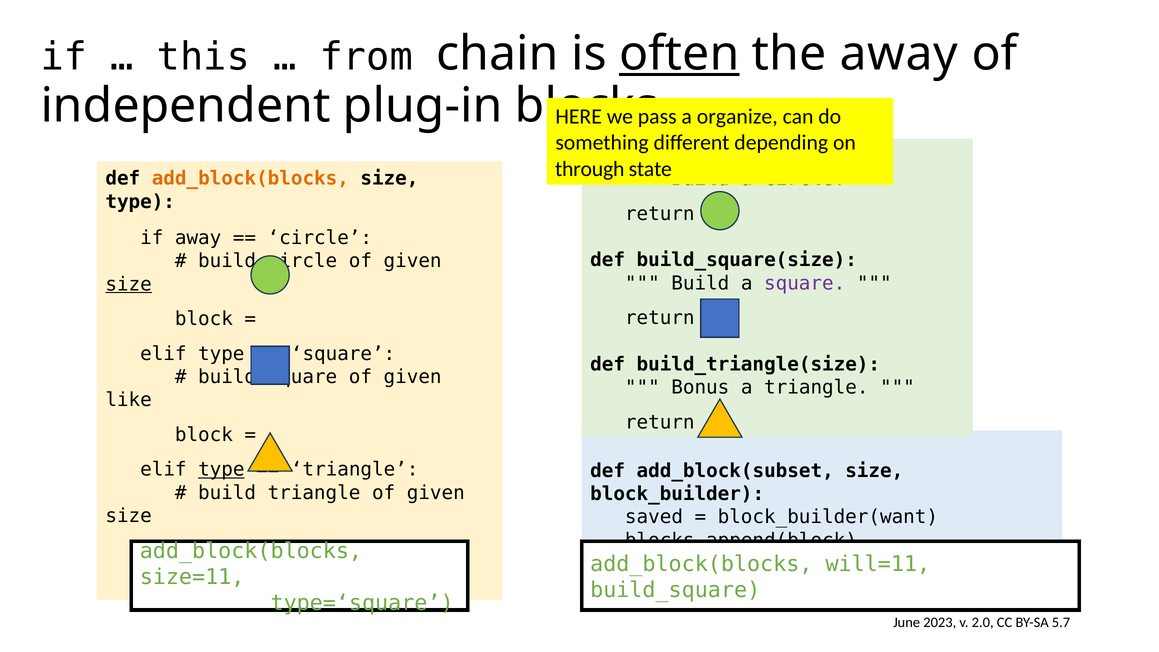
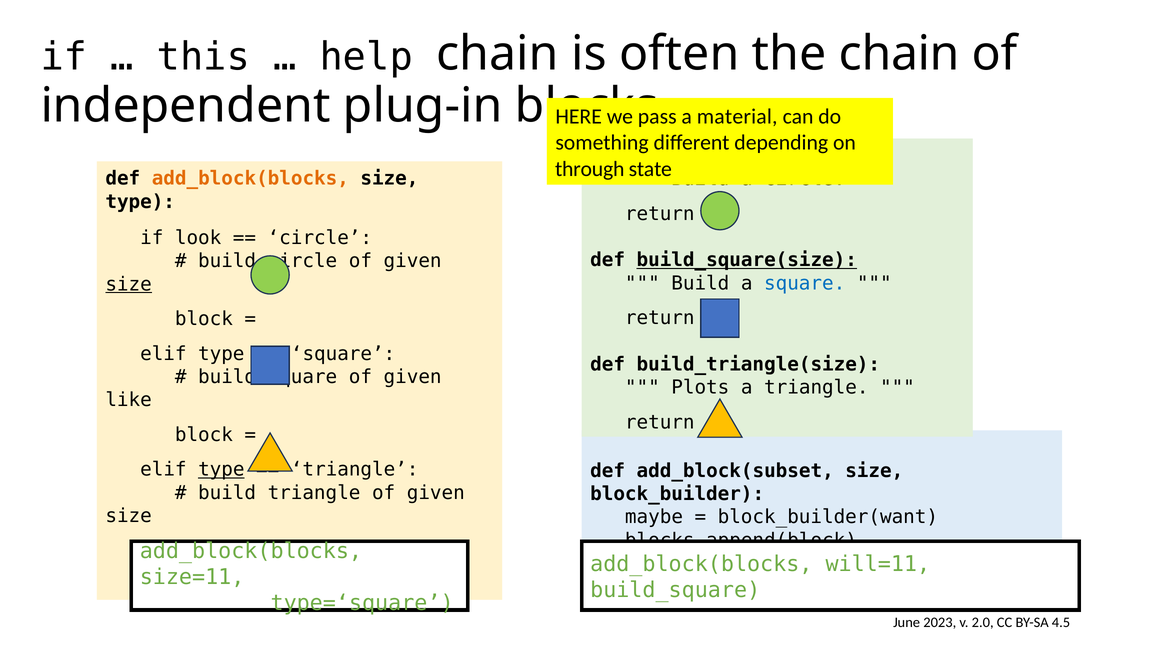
from: from -> help (366, 57)
often underline: present -> none (679, 54)
the away: away -> chain (899, 54)
organize: organize -> material (737, 117)
if away: away -> look (198, 238)
build_square(size underline: none -> present (747, 260)
square colour: purple -> blue (805, 283)
Bonus: Bonus -> Plots (700, 387)
saved: saved -> maybe (654, 517)
5.7: 5.7 -> 4.5 (1061, 622)
